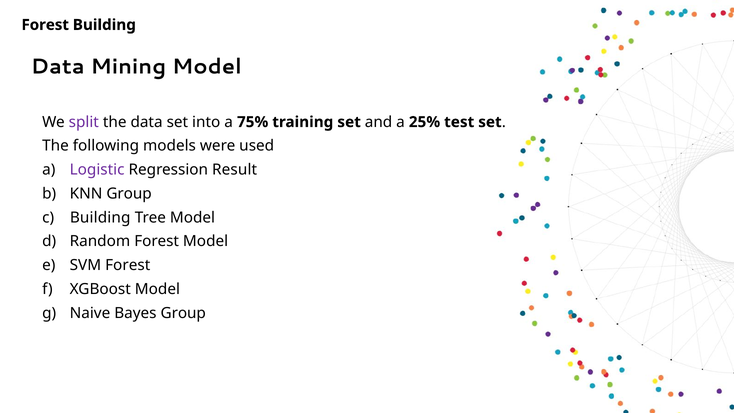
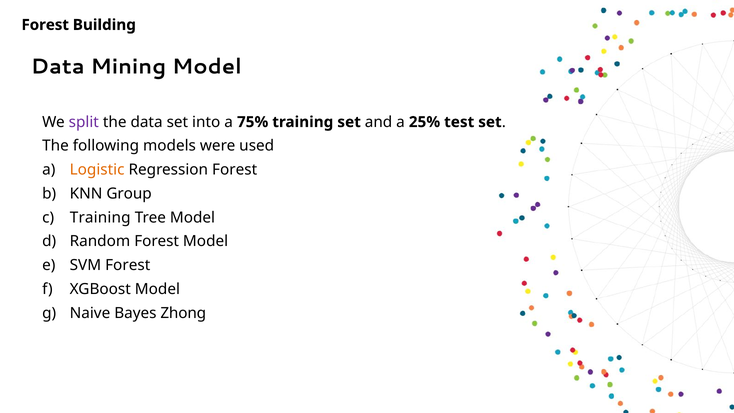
Logistic colour: purple -> orange (97, 170)
Regression Result: Result -> Forest (235, 170)
Building: Building -> Training (100, 217)
Bayes Group: Group -> Zhong (183, 313)
